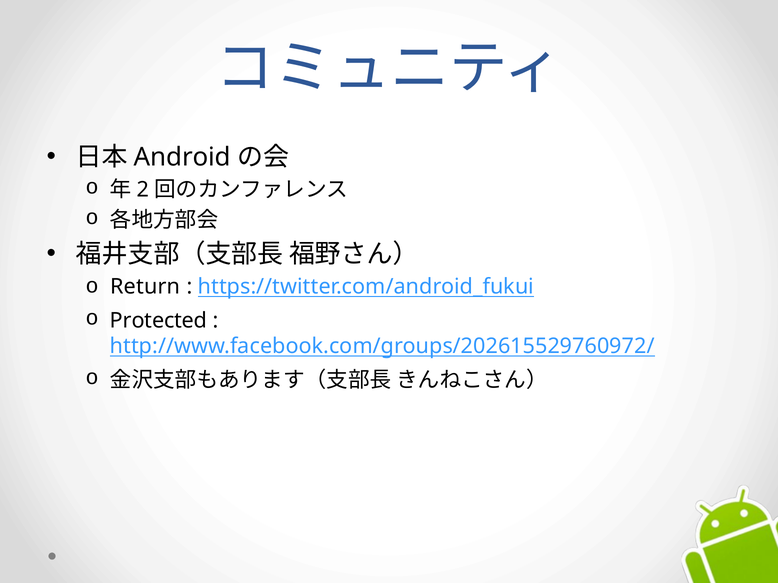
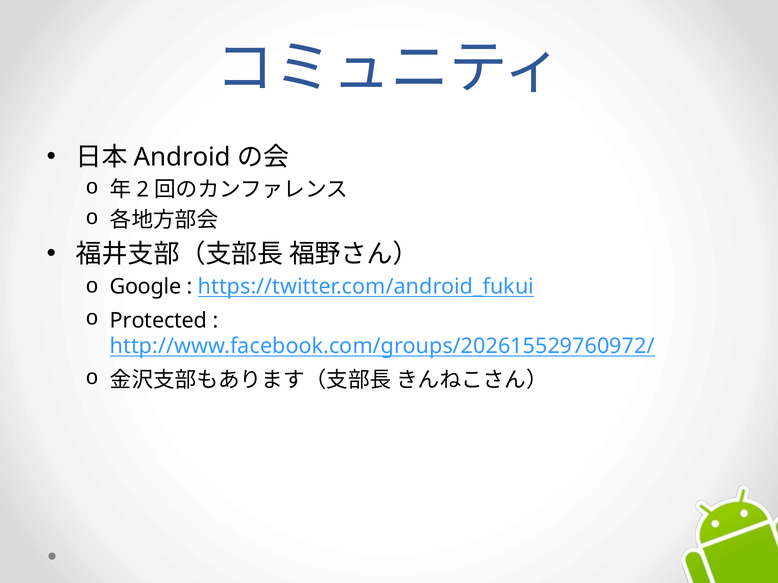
Return: Return -> Google (145, 287)
